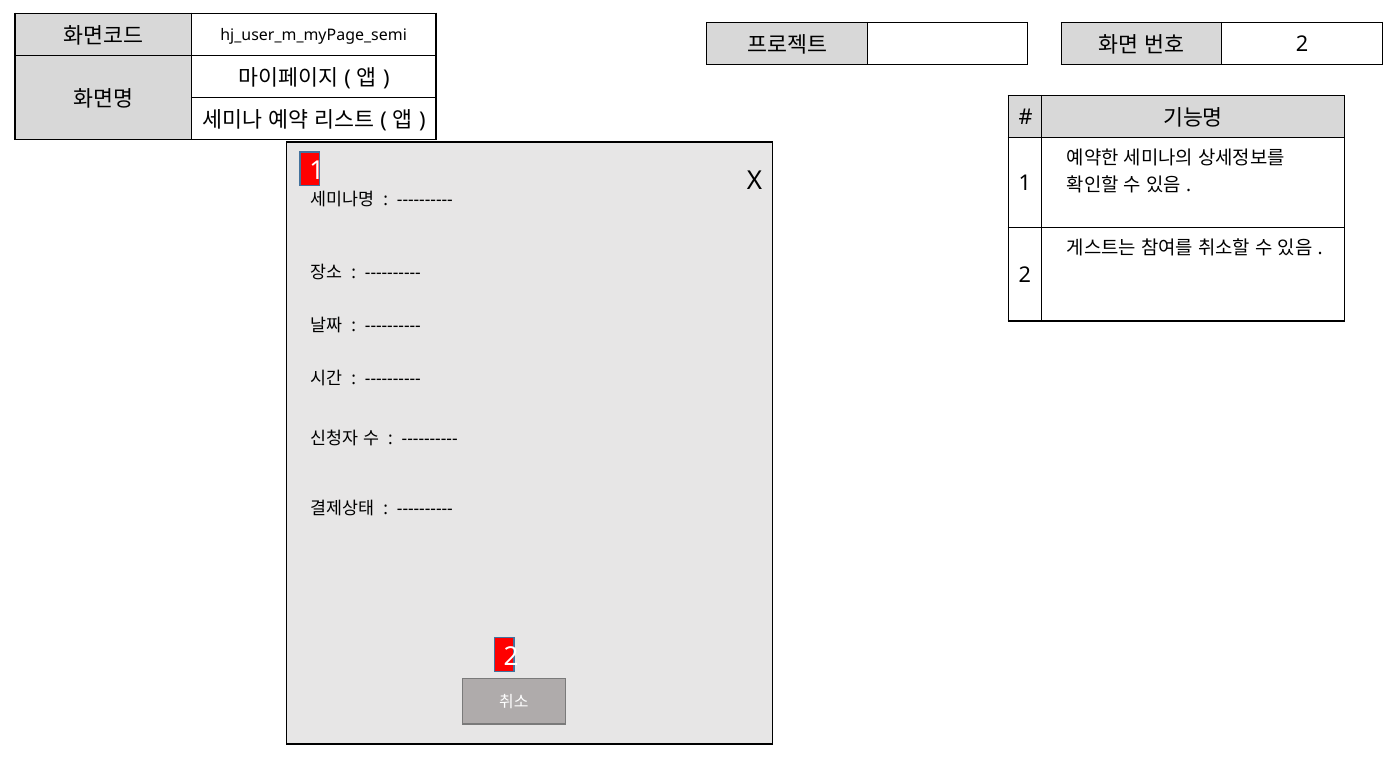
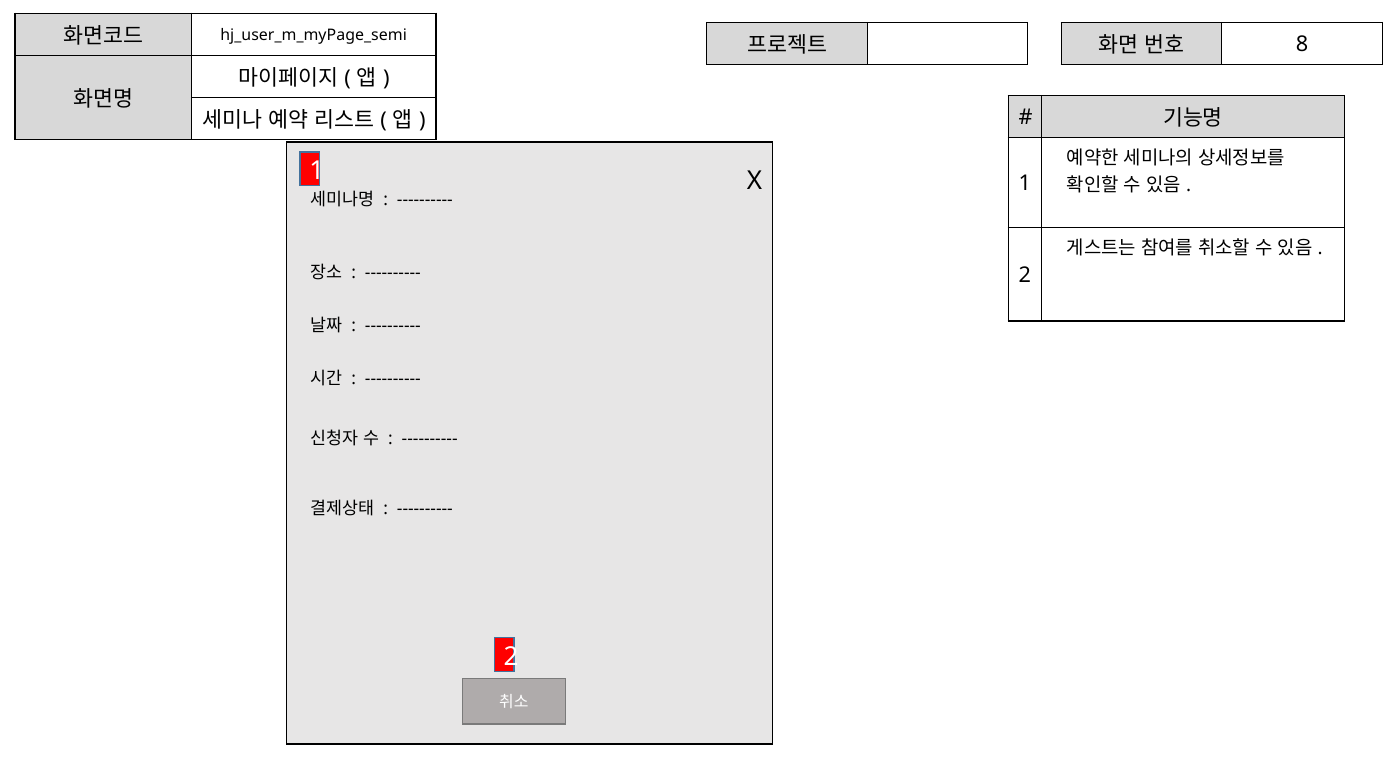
2: 2 -> 8 (1302, 45)
